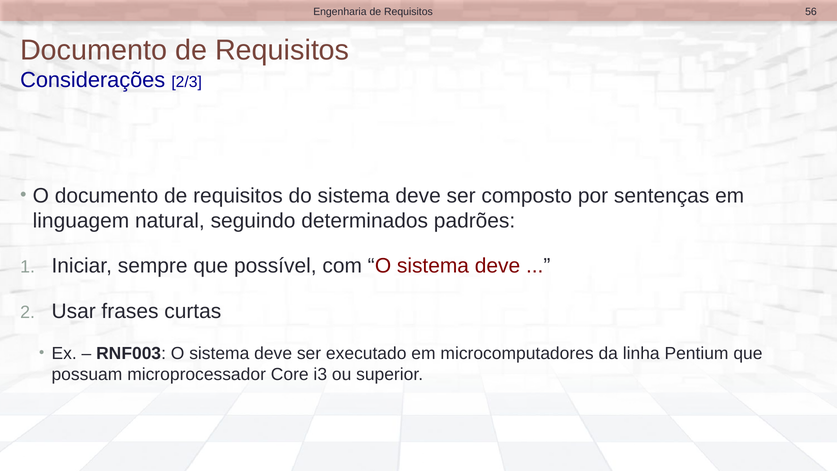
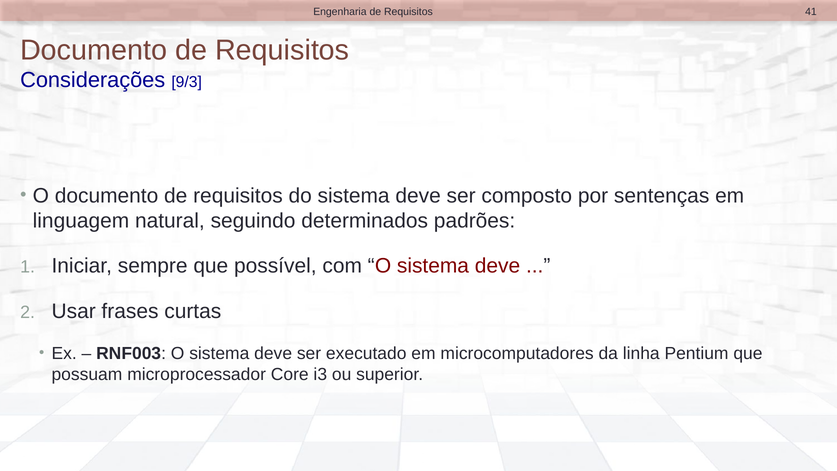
56: 56 -> 41 (811, 12)
2/3: 2/3 -> 9/3 (187, 82)
